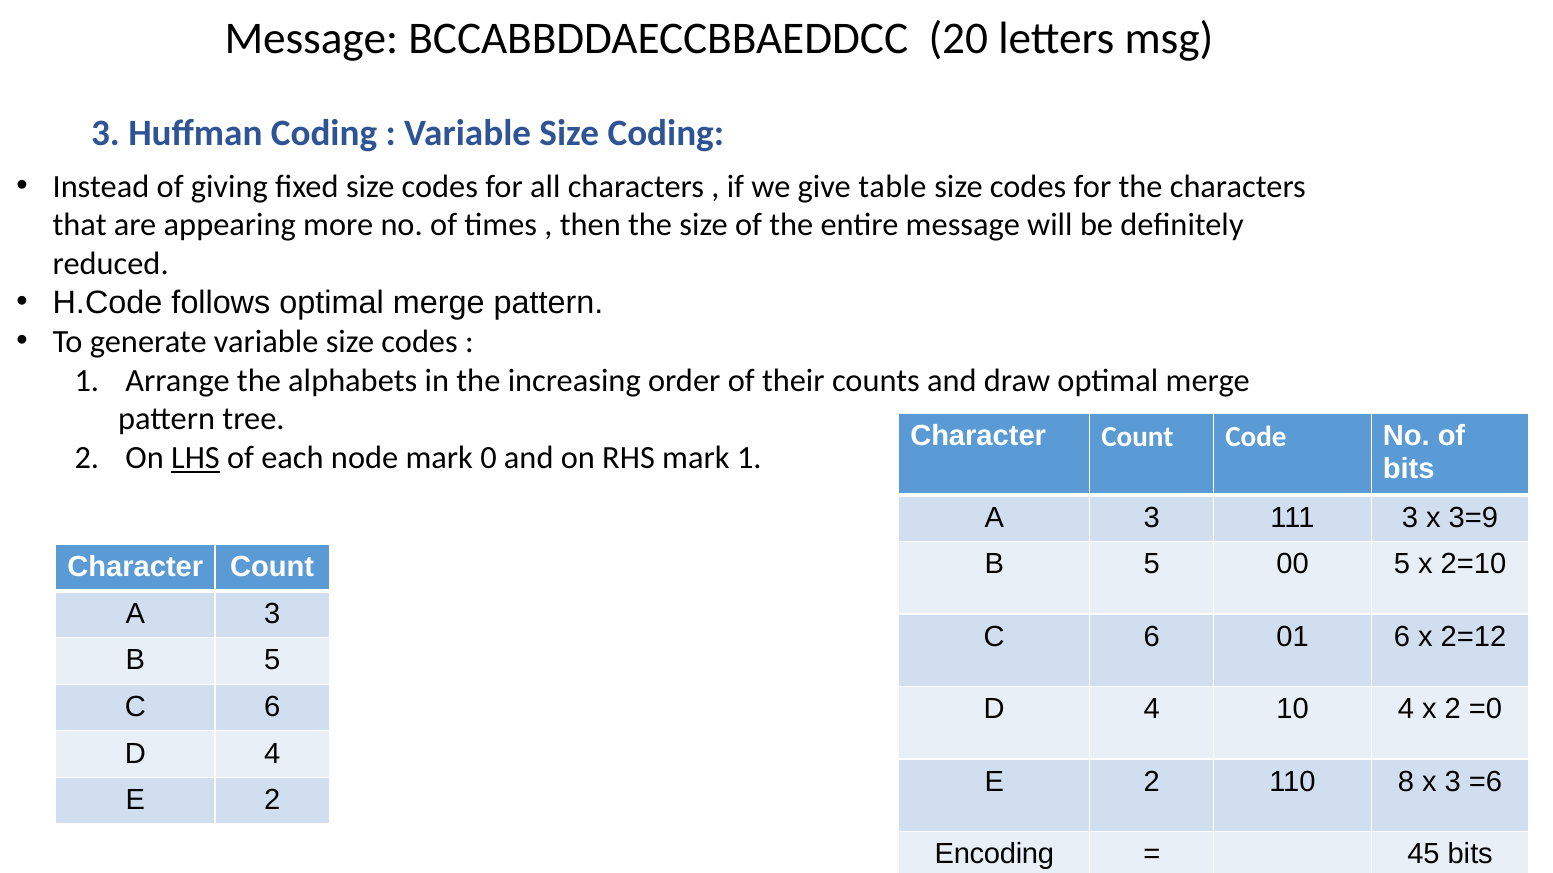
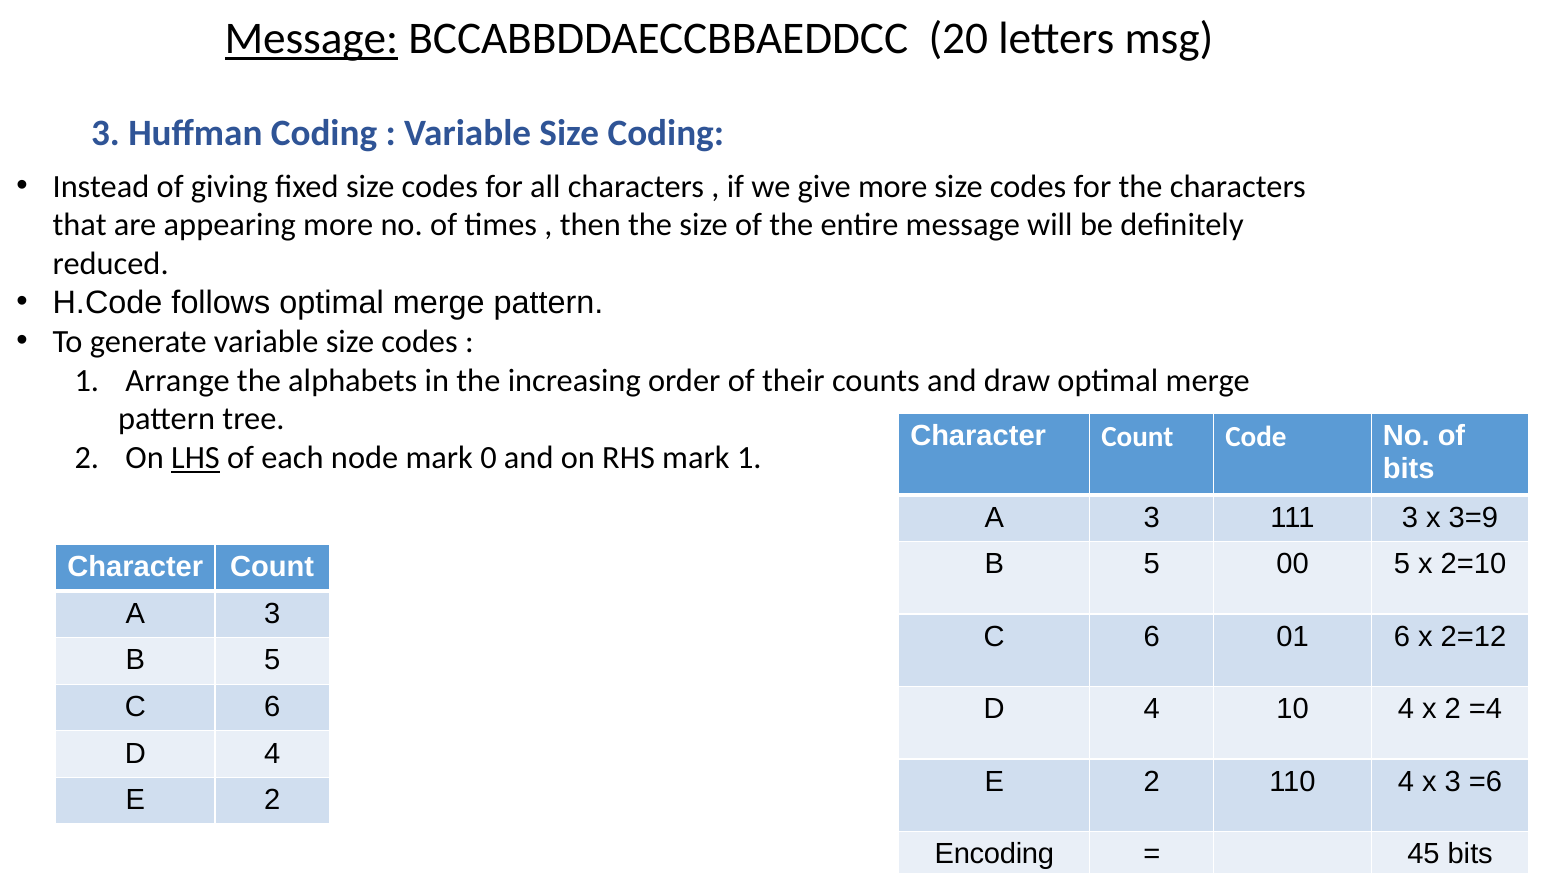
Message underline: none -> present (311, 39)
give table: table -> more (893, 187)
=0: =0 -> =4 (1485, 710)
110 8: 8 -> 4 (1406, 782)
